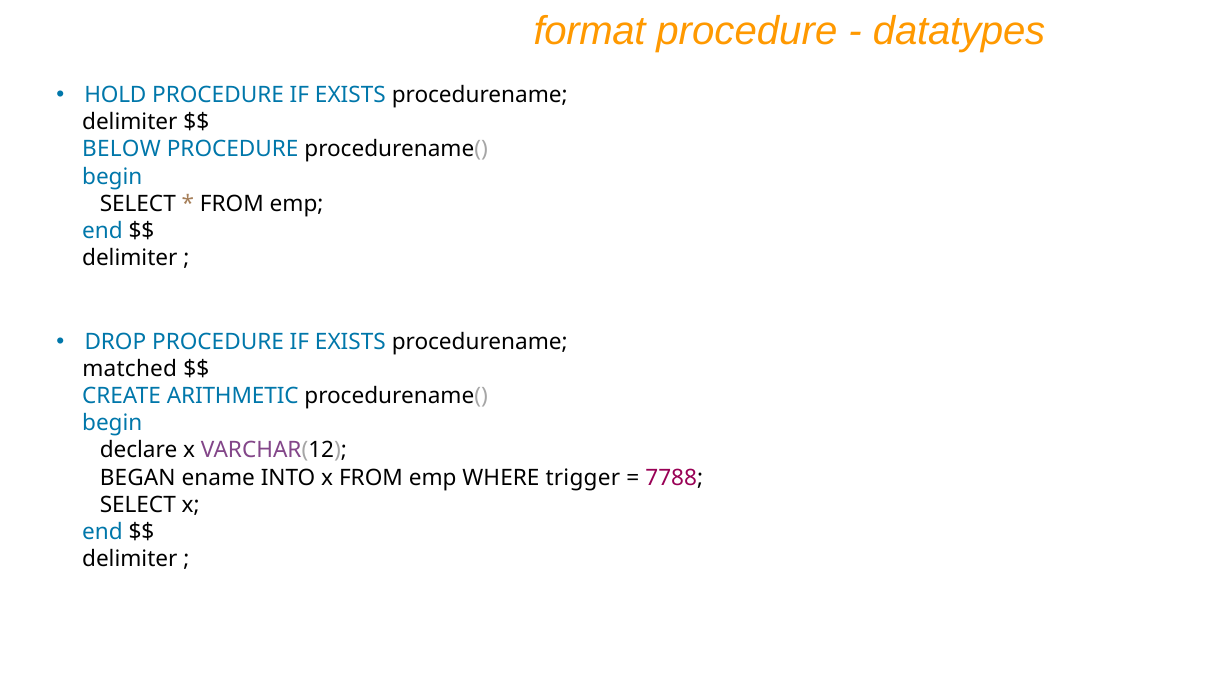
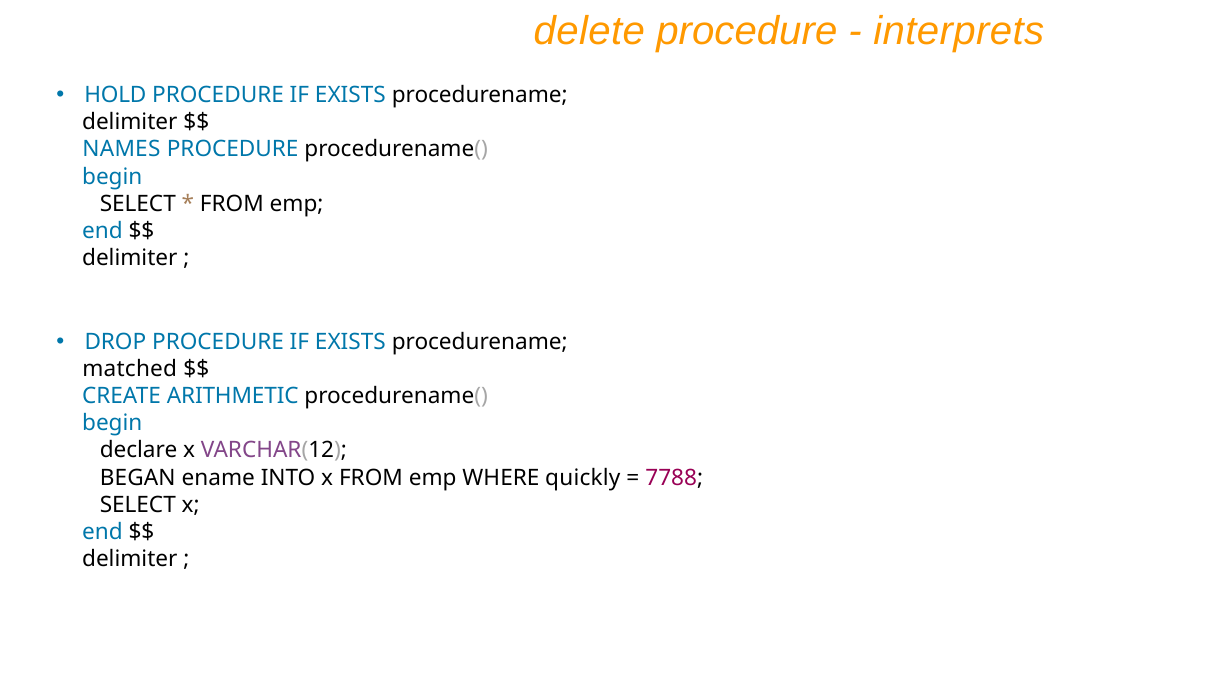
format: format -> delete (589, 31)
datatypes: datatypes -> interprets (959, 31)
BELOW: BELOW -> NAMES (121, 149)
trigger: trigger -> quickly (583, 477)
